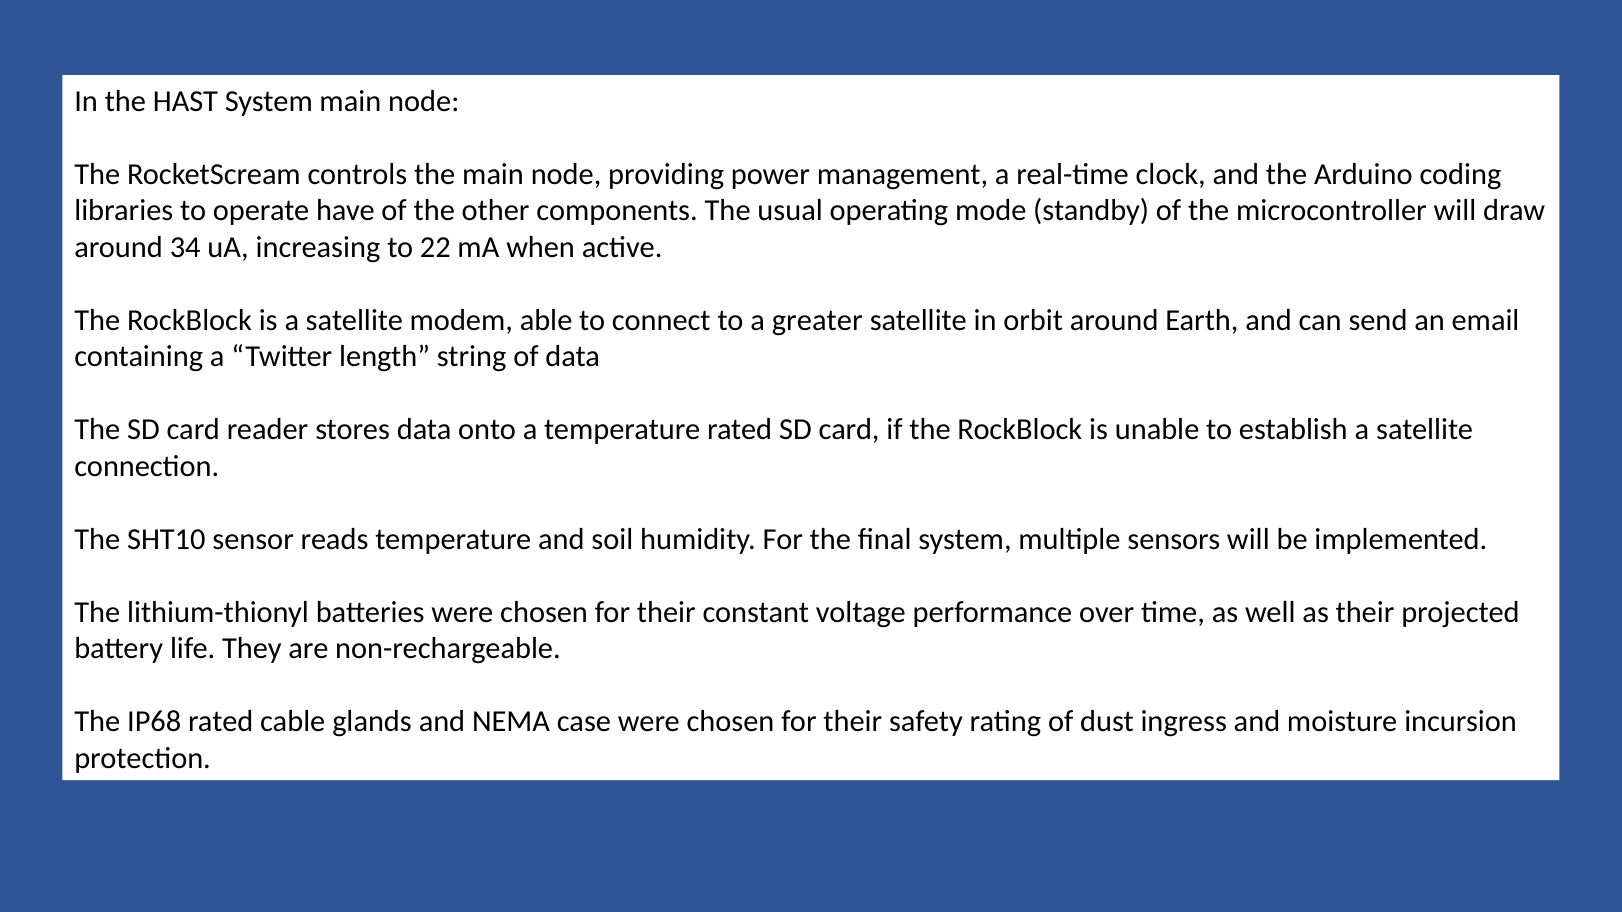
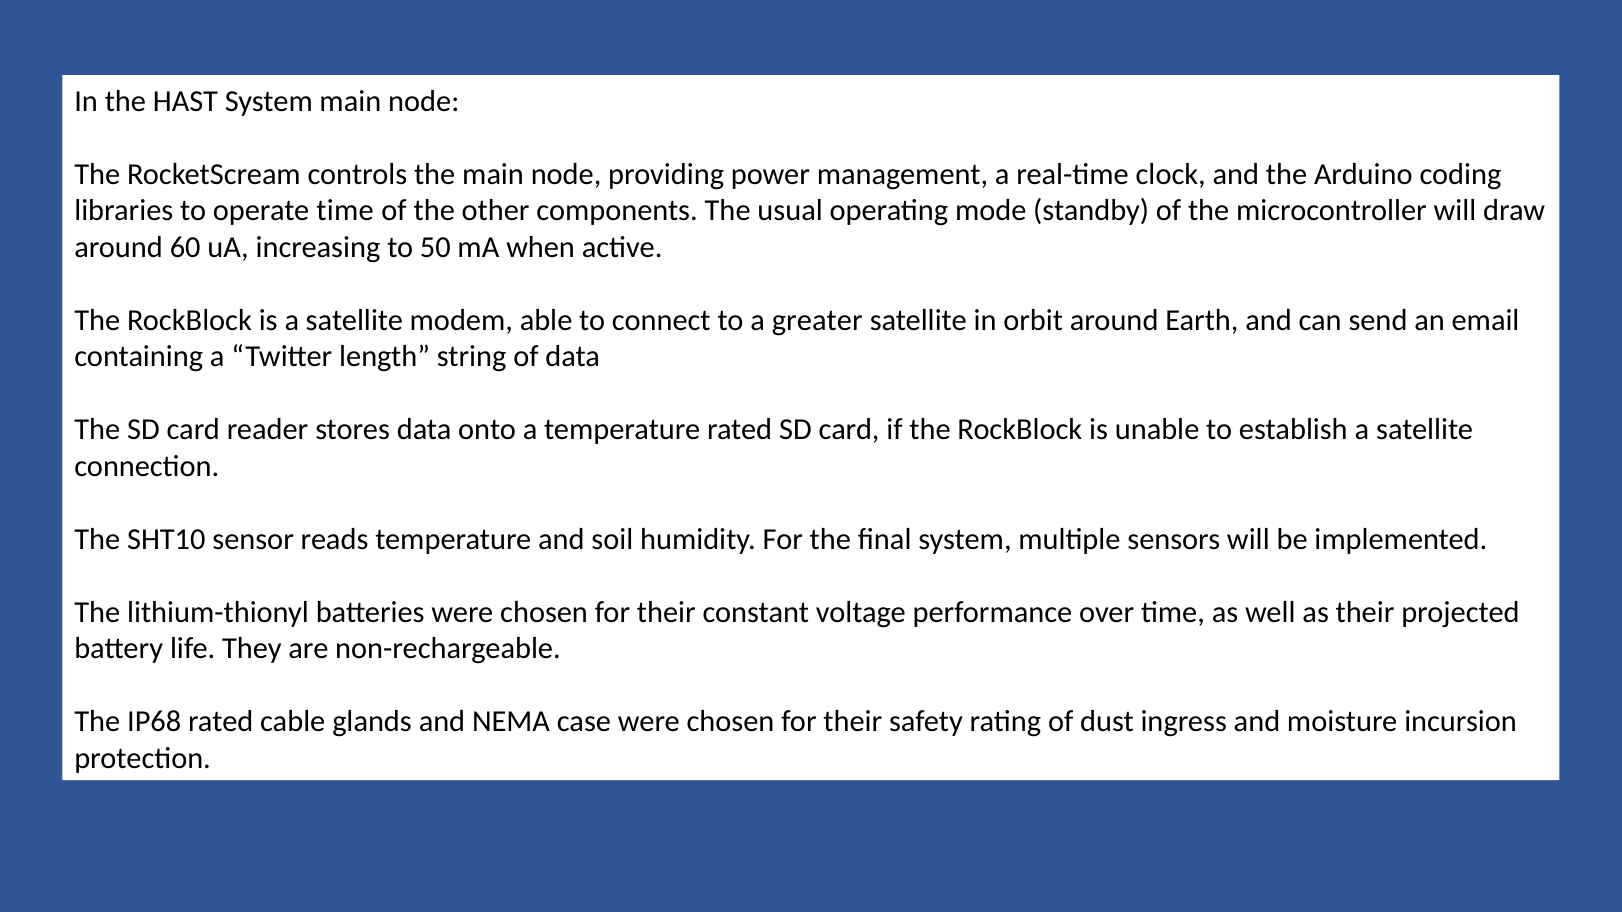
operate have: have -> time (345, 211)
34: 34 -> 60 (185, 248)
22: 22 -> 50 (435, 248)
